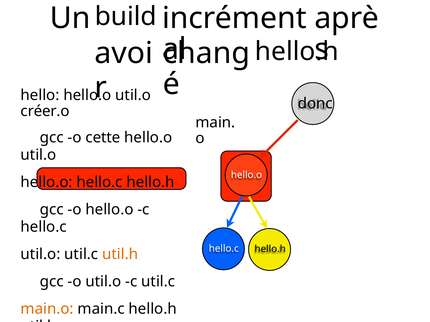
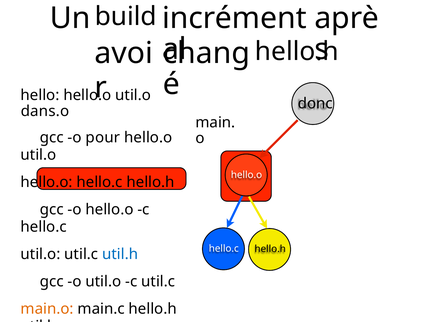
créer.o: créer.o -> dans.o (45, 111)
cette: cette -> pour (103, 138)
util.h colour: orange -> blue (120, 255)
